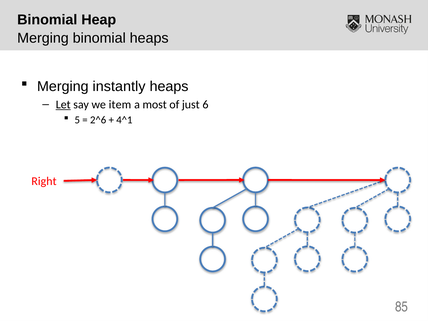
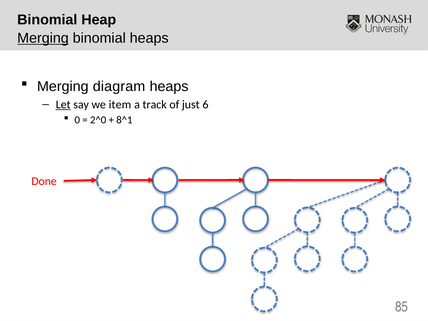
Merging underline: none -> present (43, 38)
instantly: instantly -> diagram (119, 87)
most: most -> track (155, 104)
5: 5 -> 0 (77, 120)
2^6: 2^6 -> 2^0 (98, 120)
4^1: 4^1 -> 8^1 (124, 120)
Right: Right -> Done (44, 181)
